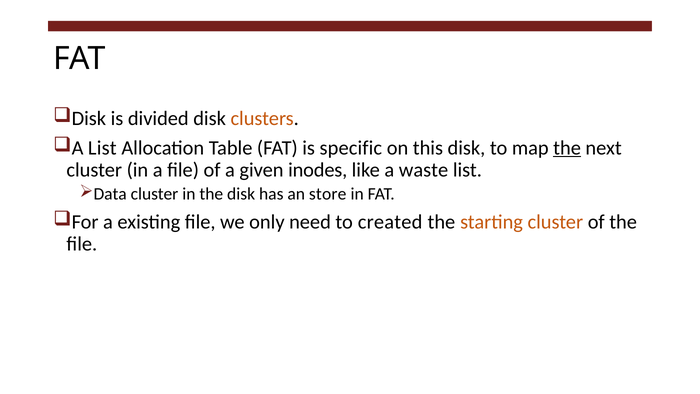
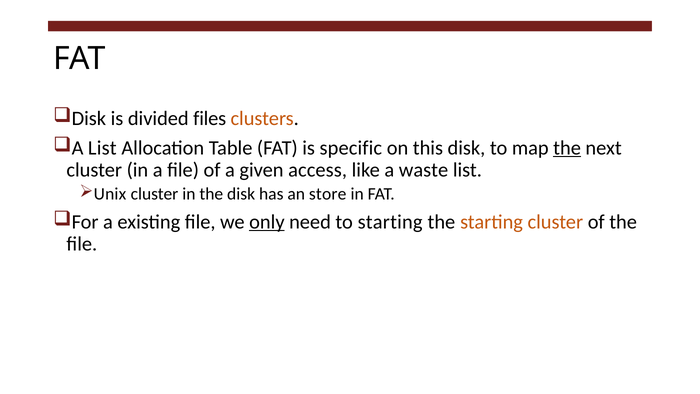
divided disk: disk -> files (210, 118)
inodes: inodes -> access (318, 170)
Data: Data -> Unix (110, 194)
only underline: none -> present (267, 222)
to created: created -> starting (390, 222)
